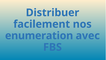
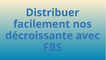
enumeration: enumeration -> décroissante (39, 35)
